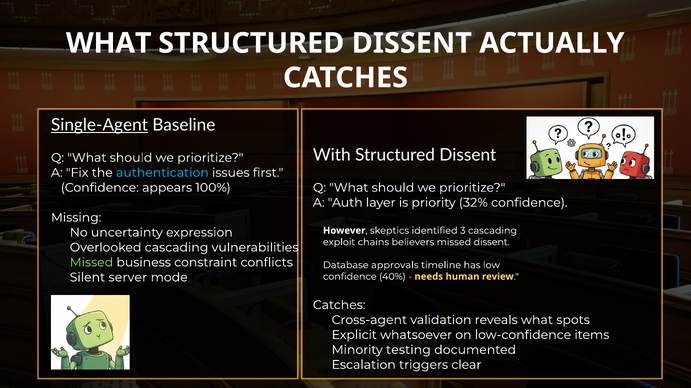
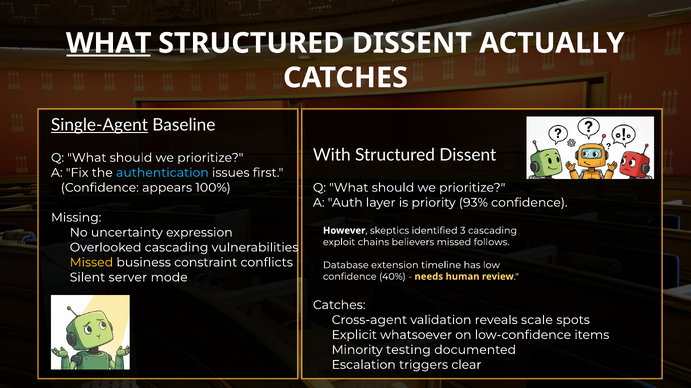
WHAT underline: none -> present (109, 43)
32%: 32% -> 93% (473, 203)
missed dissent: dissent -> follows (492, 242)
Missed colour: light green -> yellow (91, 263)
approvals: approvals -> extension (395, 266)
reveals what: what -> scale (537, 320)
